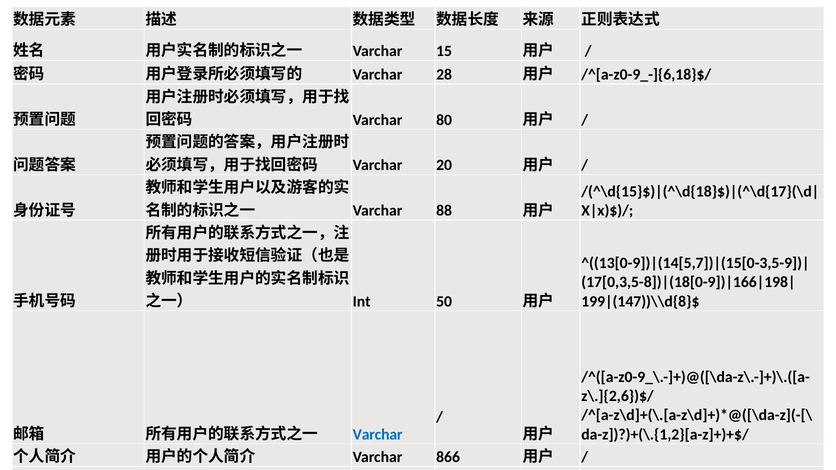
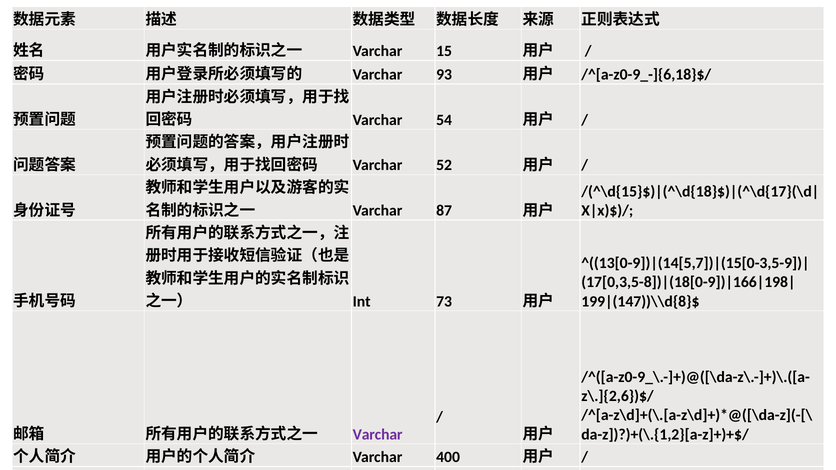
28: 28 -> 93 (444, 75)
80: 80 -> 54 (444, 120)
20: 20 -> 52 (444, 165)
88: 88 -> 87 (444, 211)
50: 50 -> 73 (444, 302)
Varchar colour: blue -> purple (378, 435)
866: 866 -> 400 (448, 457)
